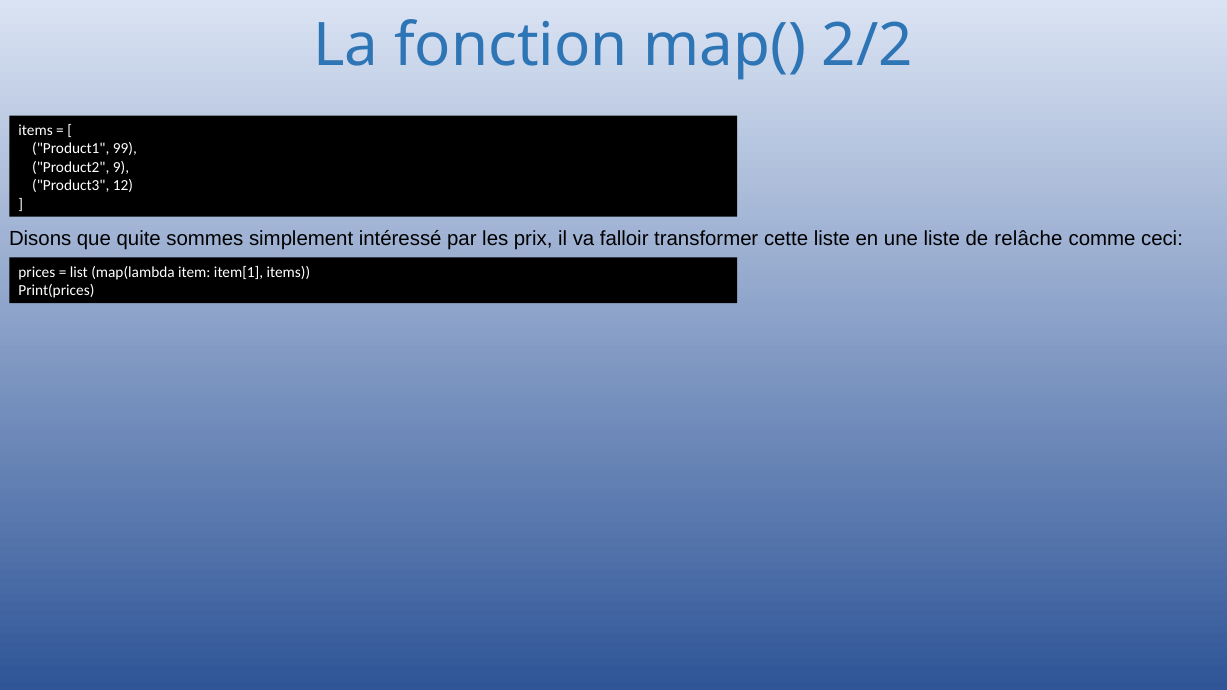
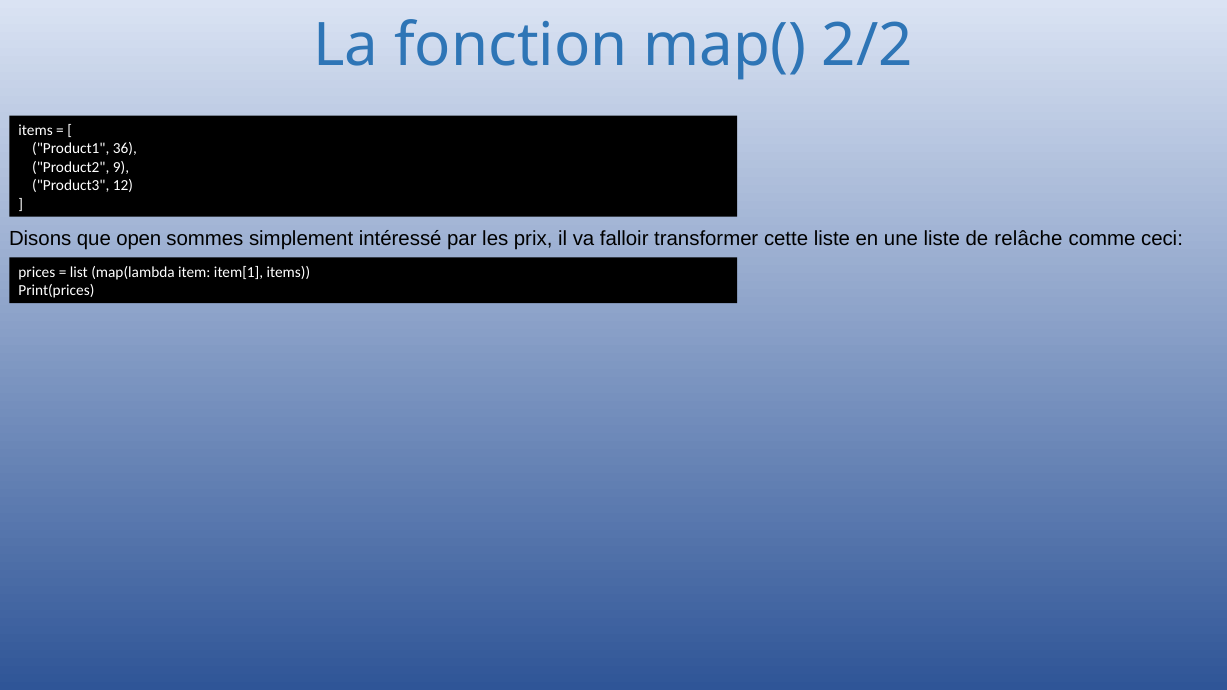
99: 99 -> 36 (125, 149)
quite: quite -> open (139, 239)
